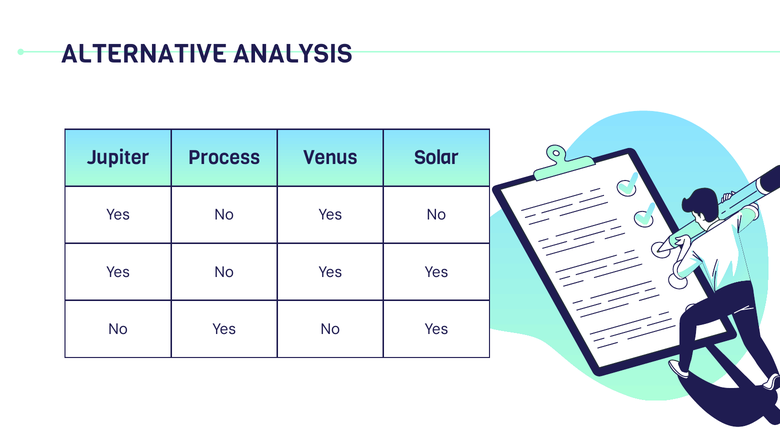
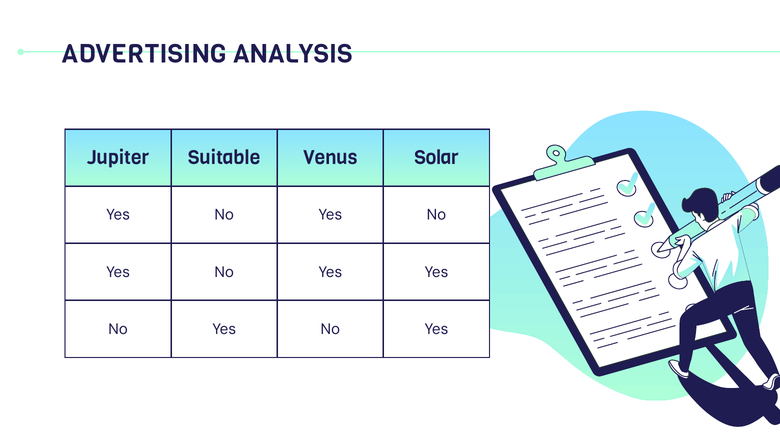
ALTERNATIVE: ALTERNATIVE -> ADVERTISING (144, 54)
Process: Process -> Suitable (224, 158)
